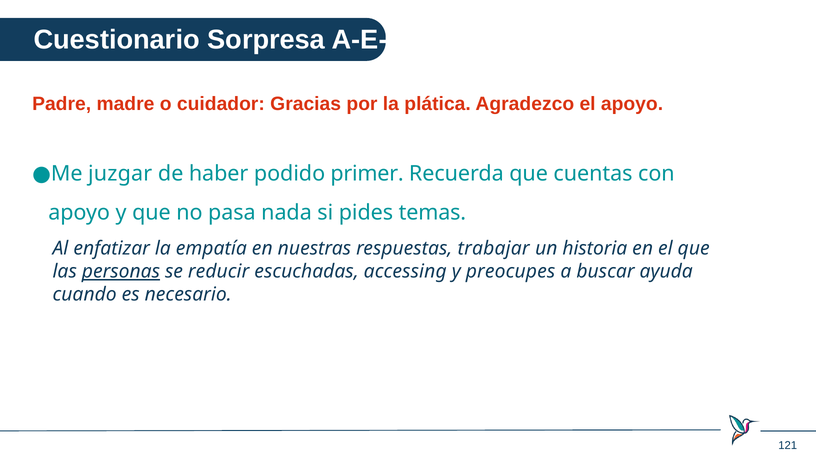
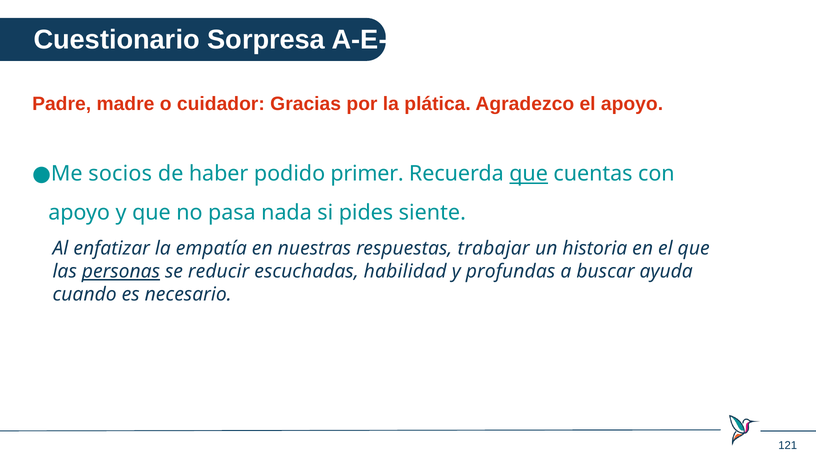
juzgar: juzgar -> socios (120, 174)
que underline: none -> present (529, 174)
temas: temas -> siente (432, 213)
accessing: accessing -> habilidad (405, 271)
preocupes: preocupes -> profundas (511, 271)
